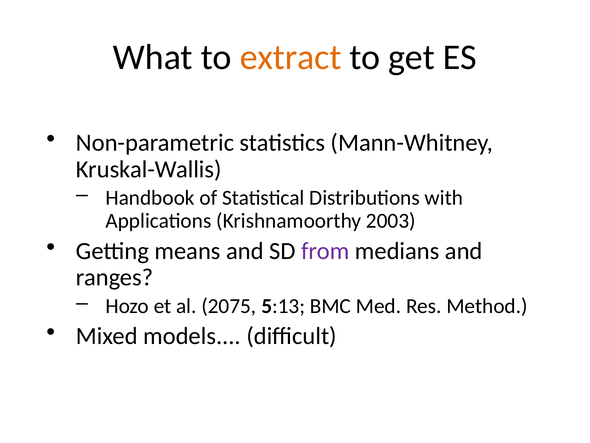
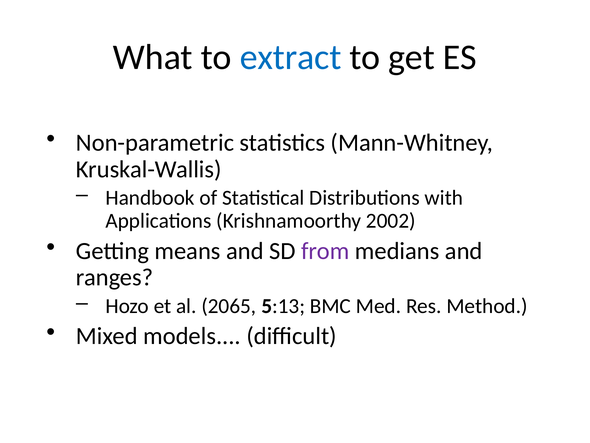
extract colour: orange -> blue (291, 57)
2003: 2003 -> 2002 (391, 221)
2075: 2075 -> 2065 (229, 306)
